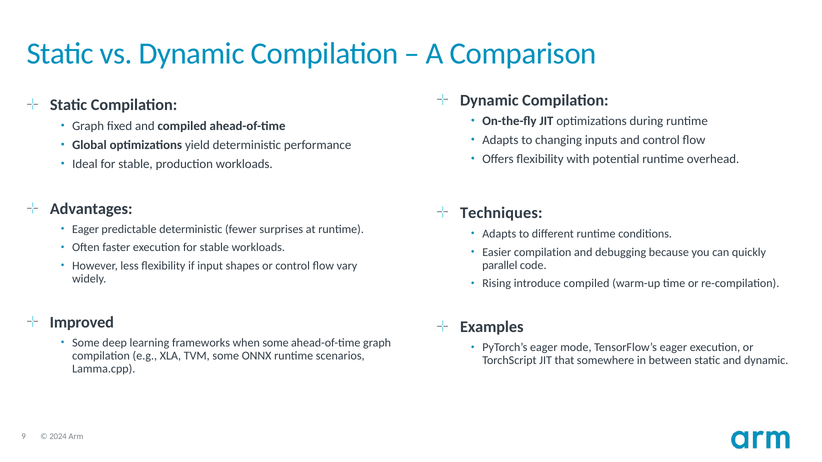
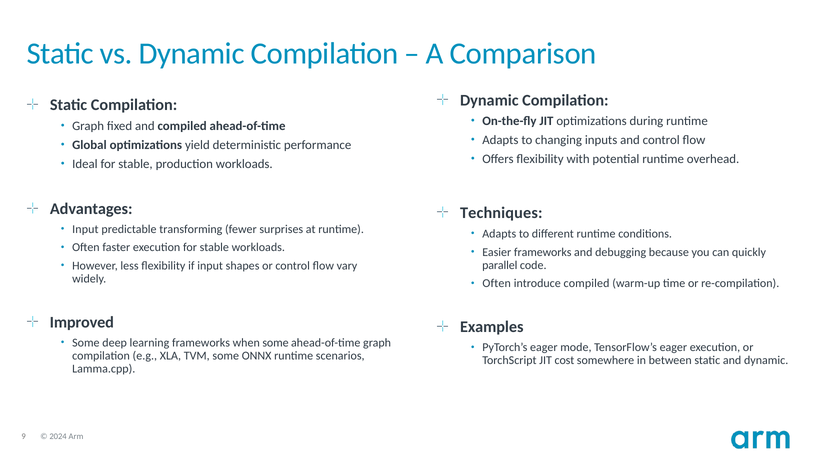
Eager: Eager -> Input (85, 230)
predictable deterministic: deterministic -> transforming (191, 230)
Easier compilation: compilation -> frameworks (543, 252)
Rising: Rising -> Often (497, 284)
that: that -> cost (564, 361)
